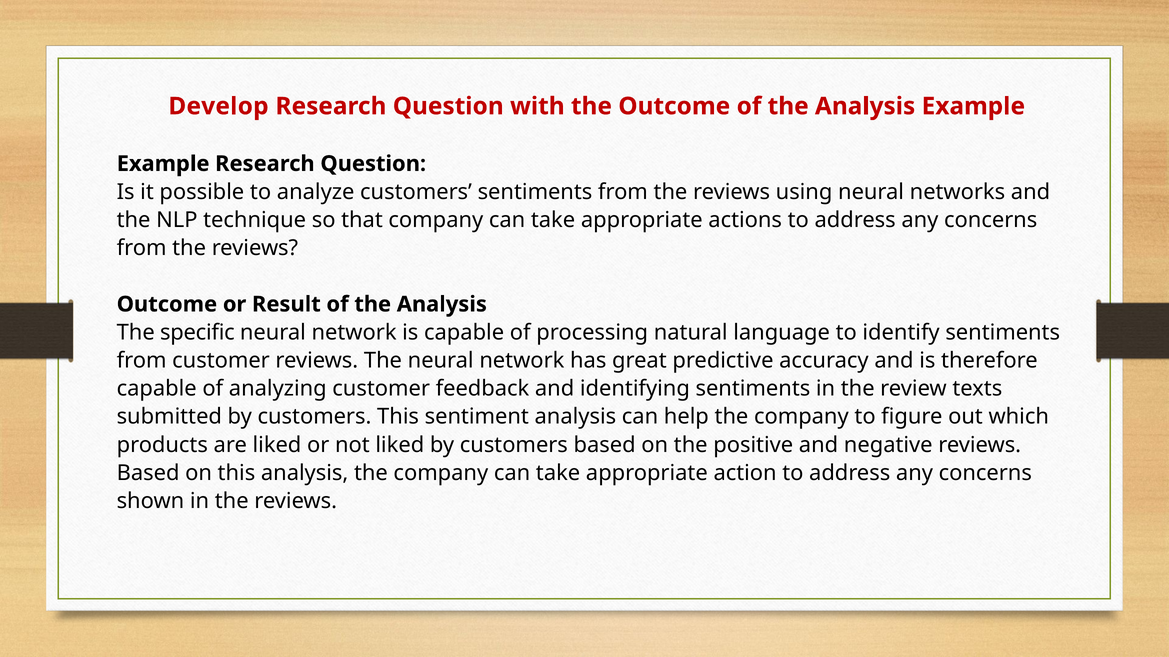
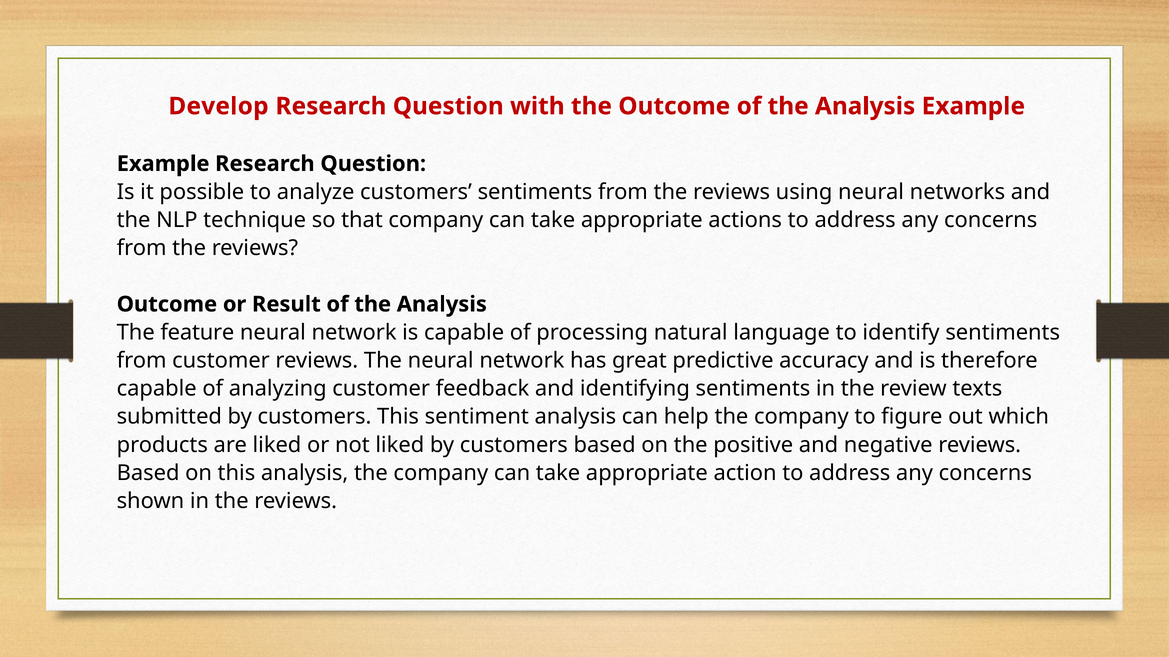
specific: specific -> feature (197, 333)
